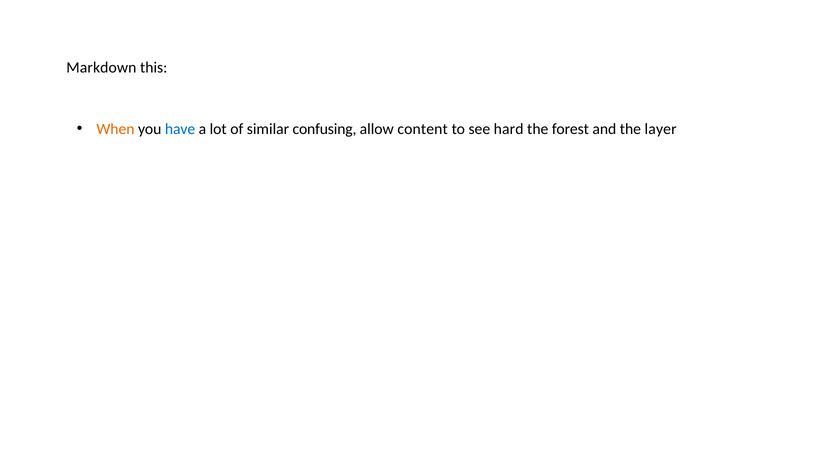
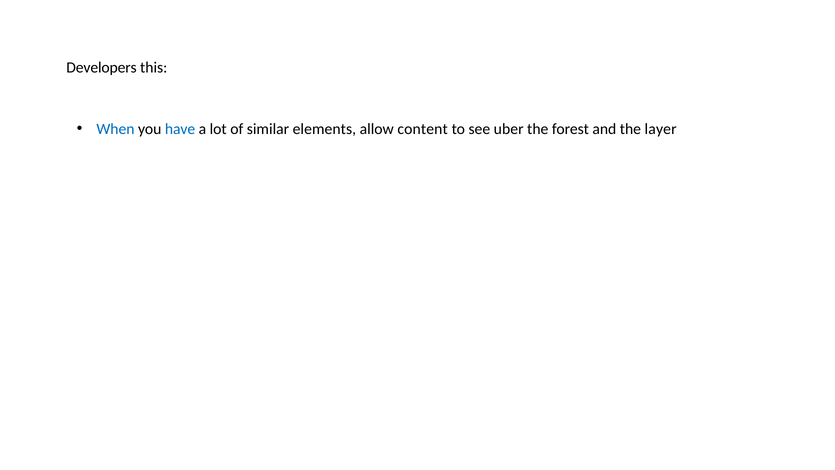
Markdown: Markdown -> Developers (102, 67)
When colour: orange -> blue (115, 129)
confusing: confusing -> elements (324, 129)
hard: hard -> uber (509, 129)
